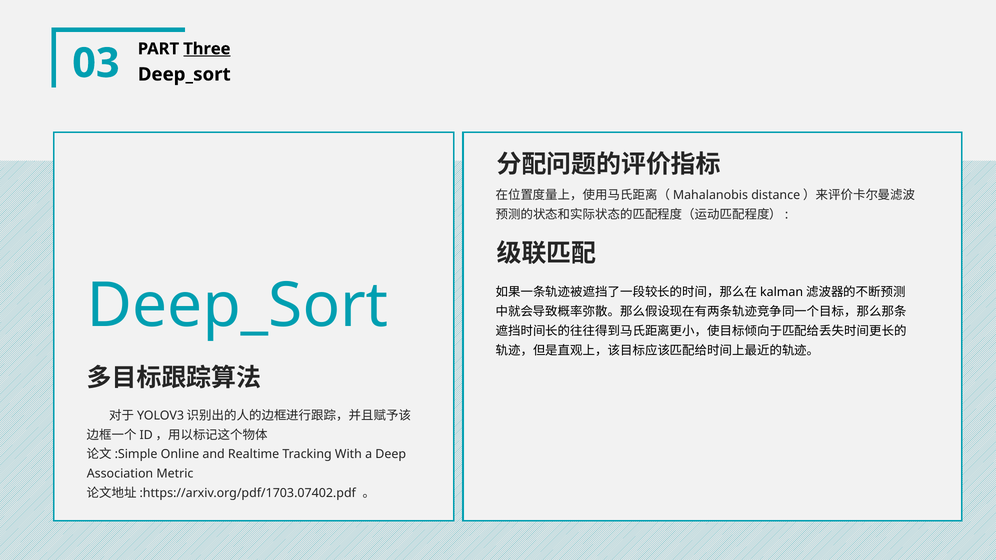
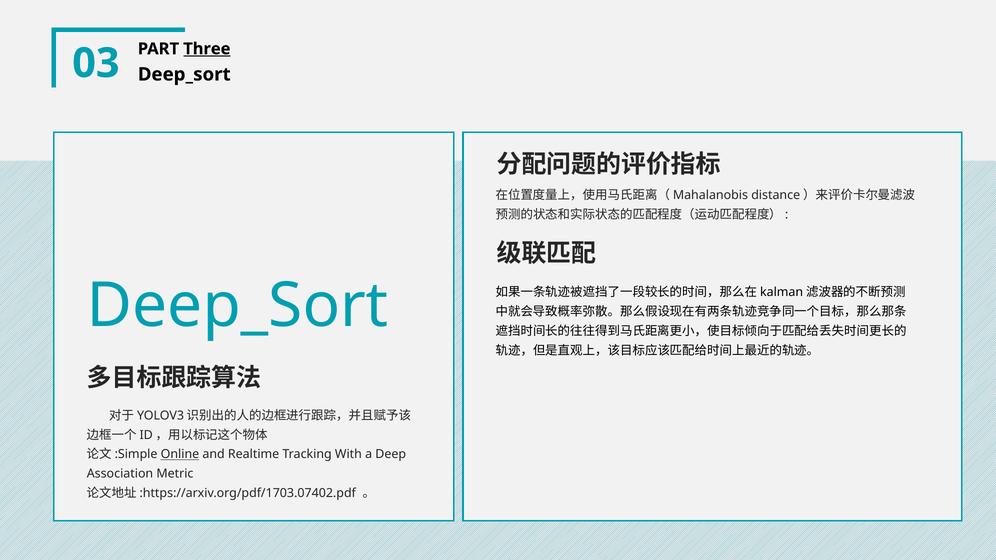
Online underline: none -> present (180, 455)
